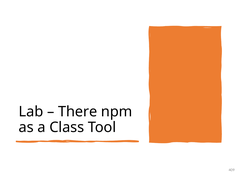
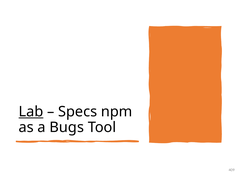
Lab underline: none -> present (31, 112)
There: There -> Specs (78, 112)
Class: Class -> Bugs (67, 127)
